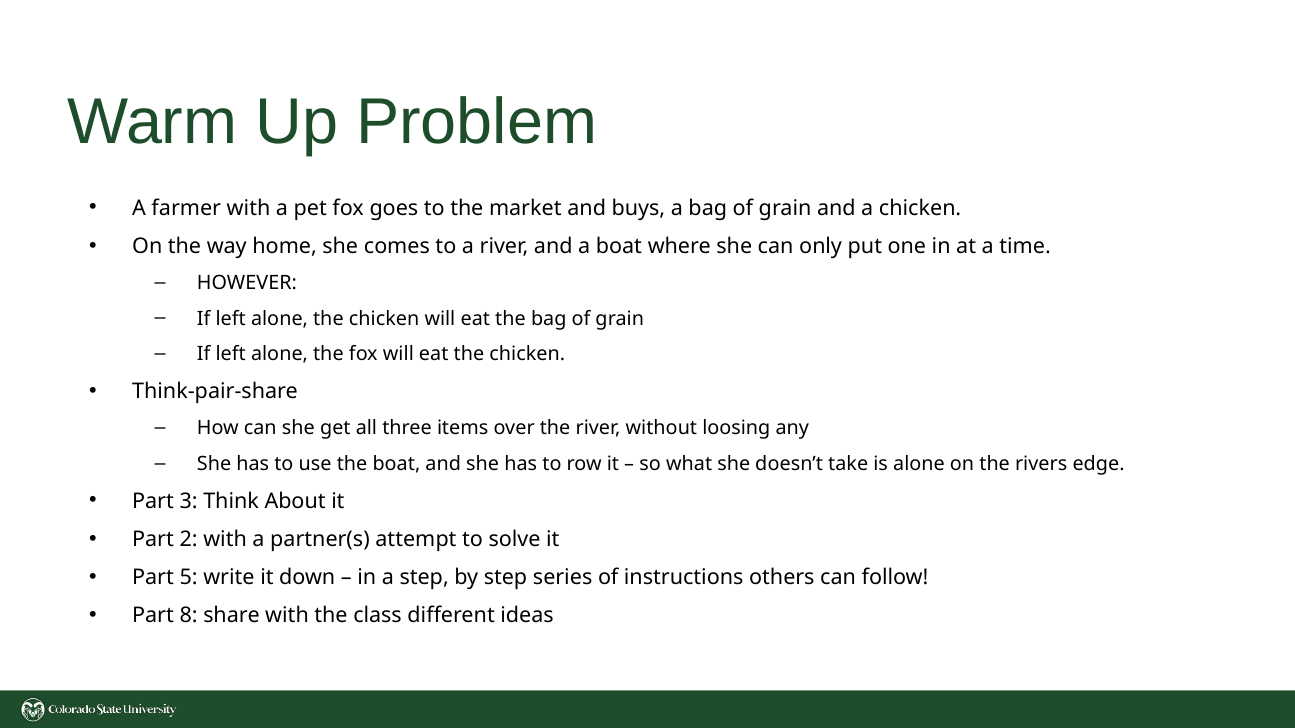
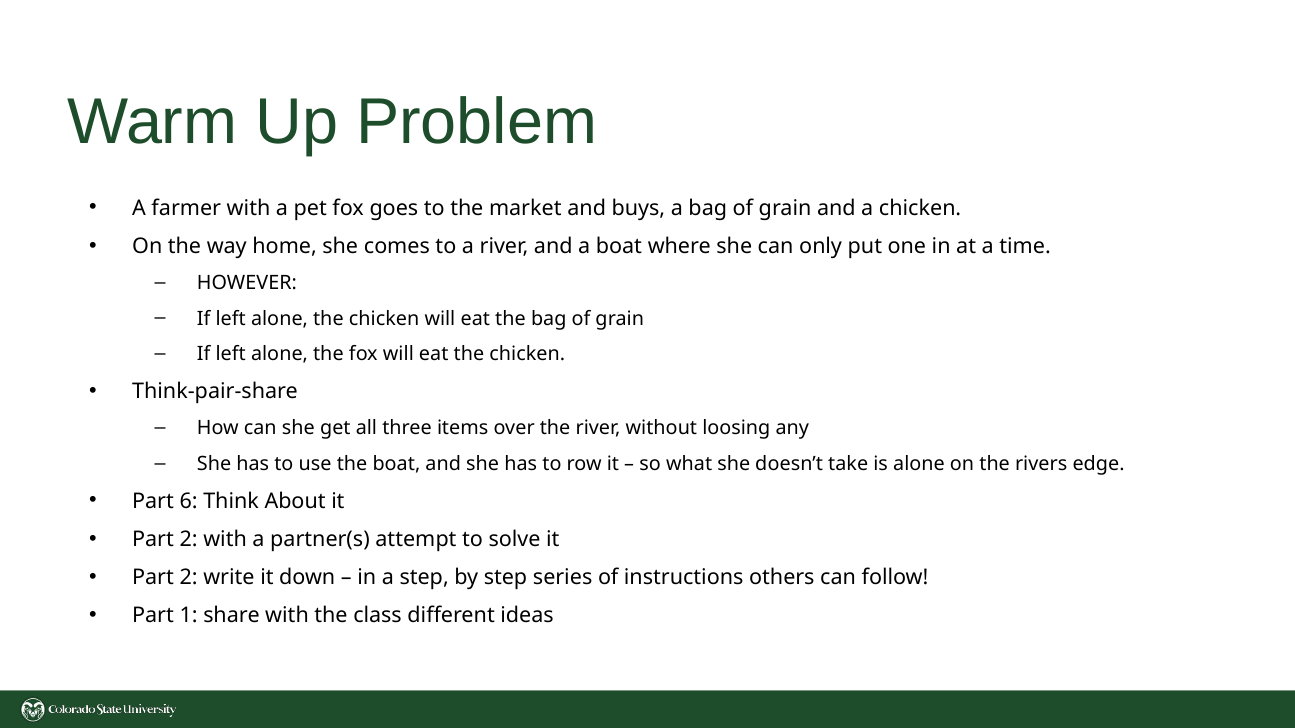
3: 3 -> 6 (189, 501)
5: 5 -> 2 (189, 578)
8: 8 -> 1 (189, 616)
